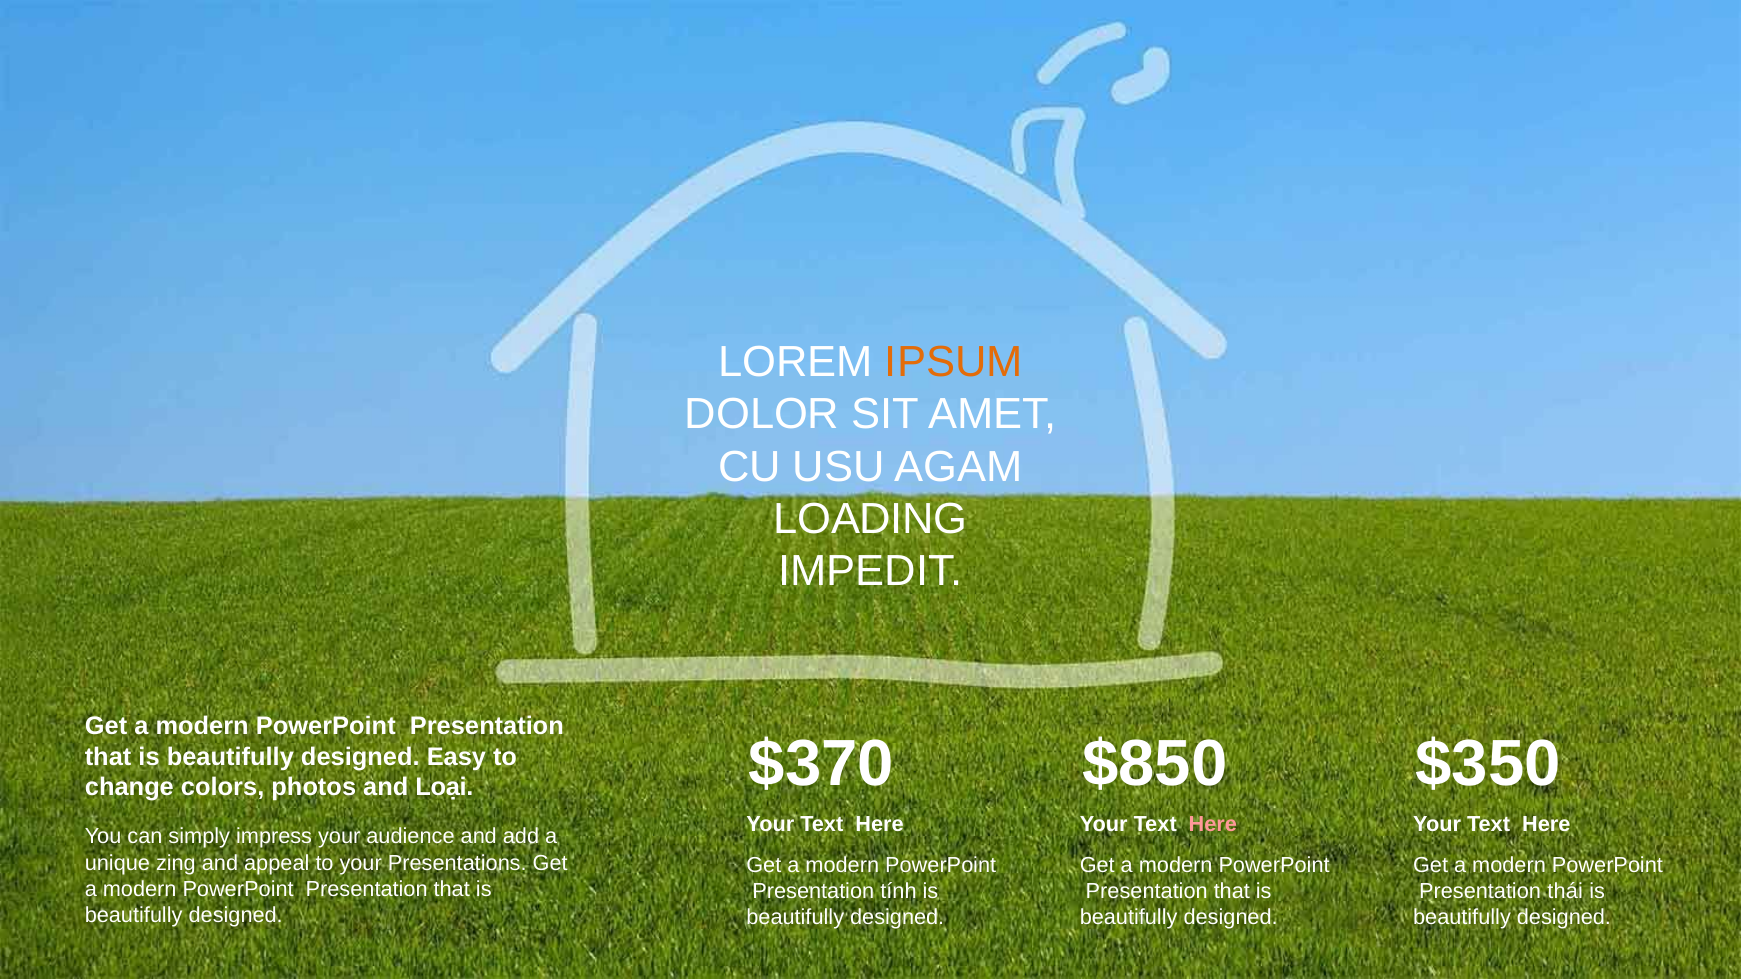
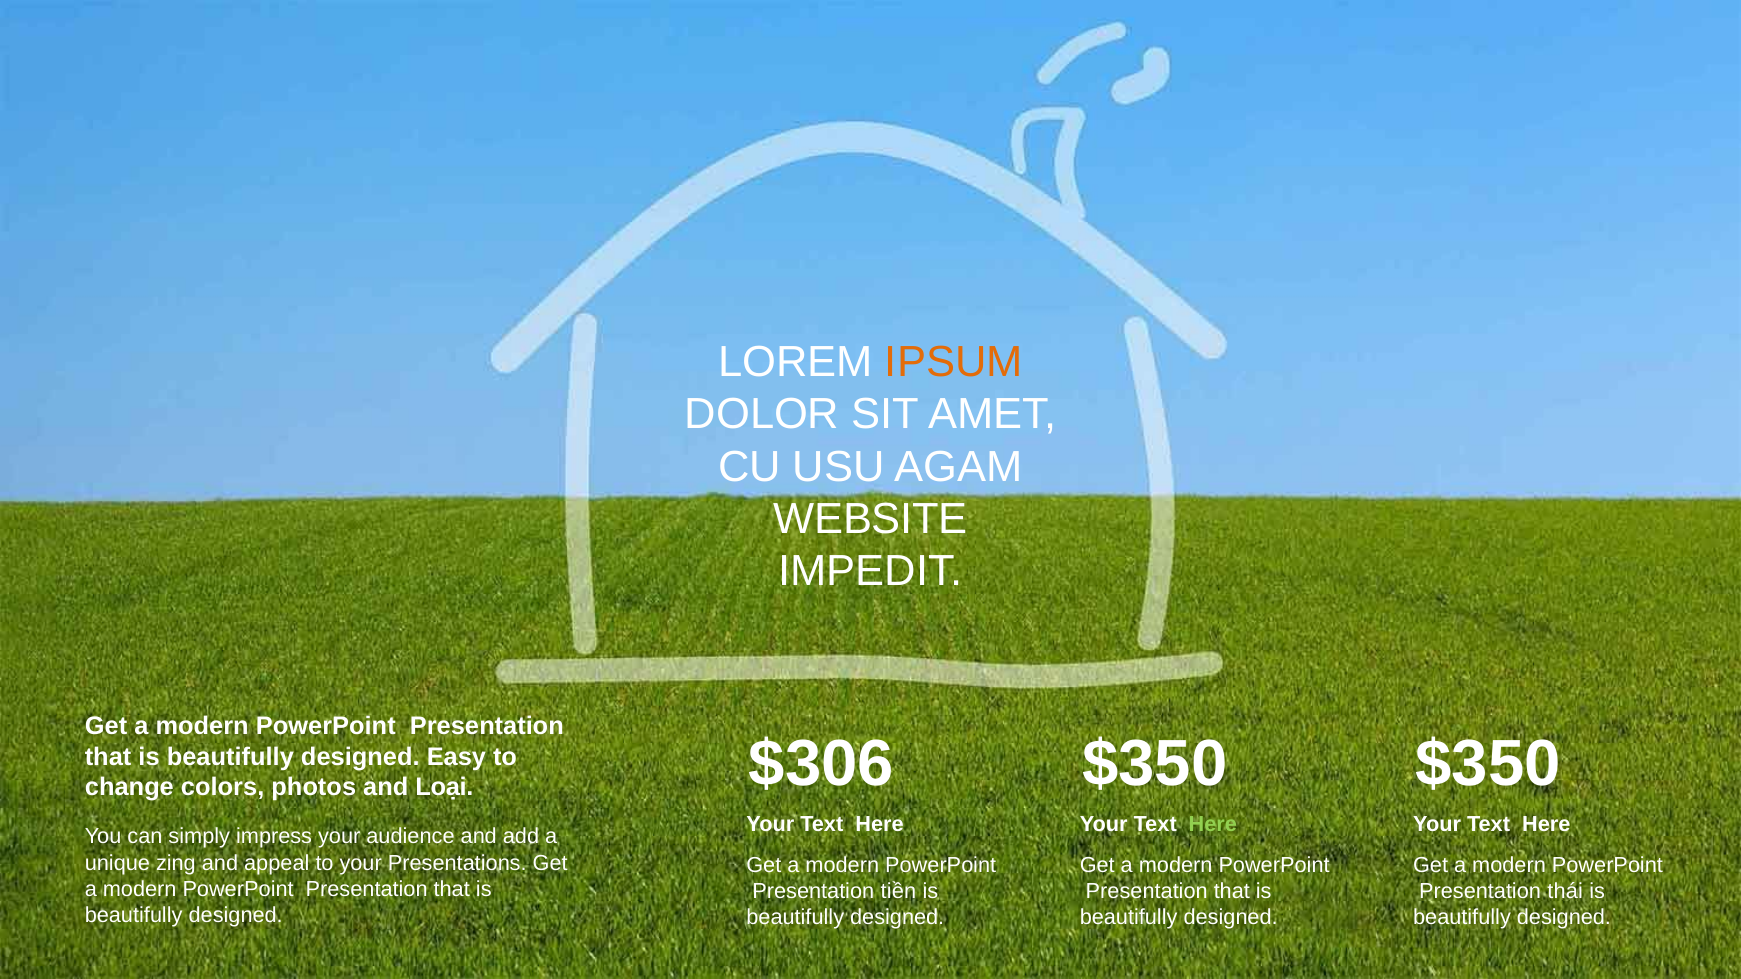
LOADING: LOADING -> WEBSITE (871, 519)
$370: $370 -> $306 (821, 764)
$850: $850 -> $350 (1155, 764)
Here colour: pink -> light green (1213, 824)
tính: tính -> tiền (898, 892)
